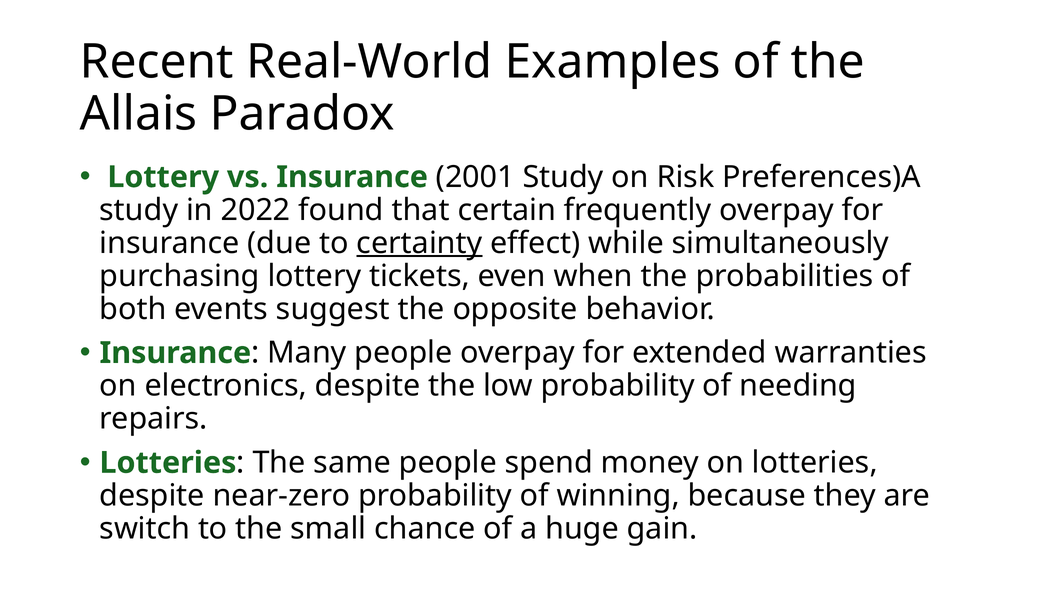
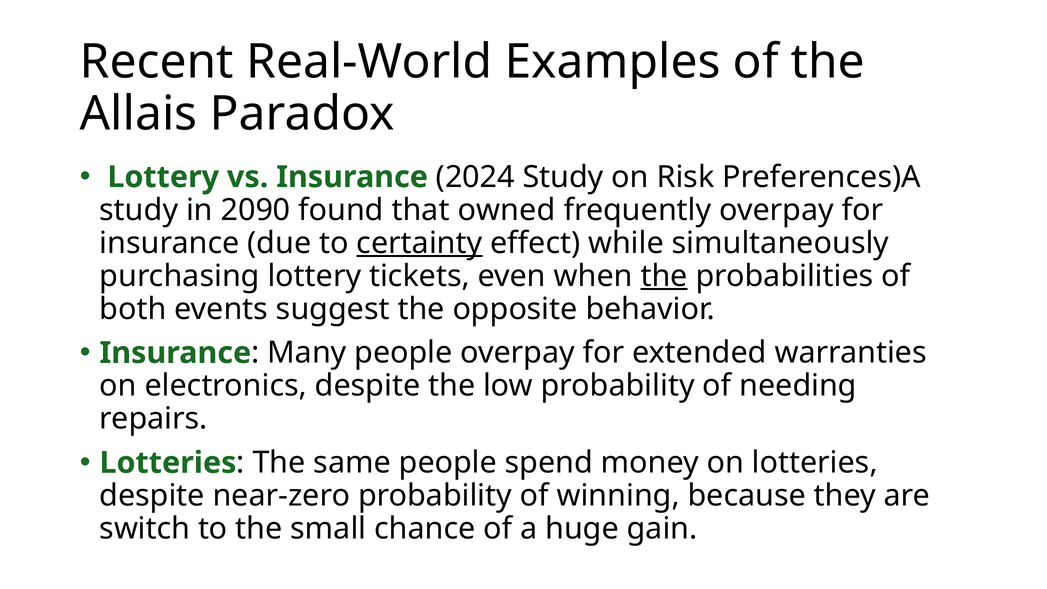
2001: 2001 -> 2024 (475, 177)
2022: 2022 -> 2090 (256, 210)
certain: certain -> owned (507, 210)
the underline: none -> present (664, 276)
